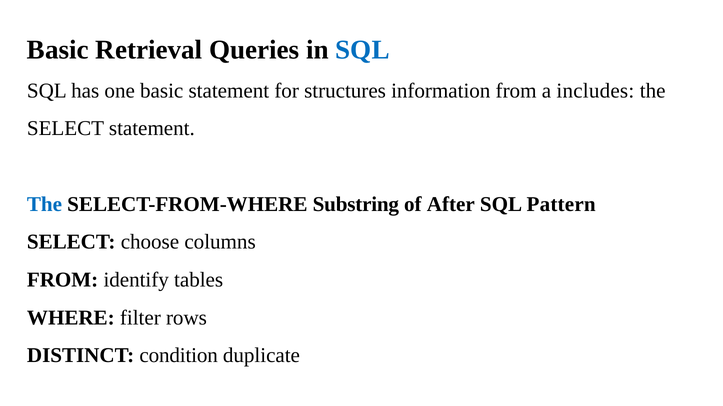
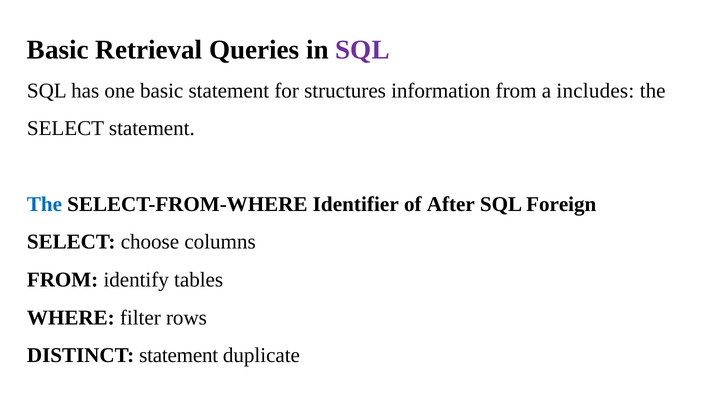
SQL colour: blue -> purple (363, 50)
Substring: Substring -> Identifier (356, 204)
Pattern: Pattern -> Foreign (561, 204)
DISTINCT condition: condition -> statement (179, 356)
